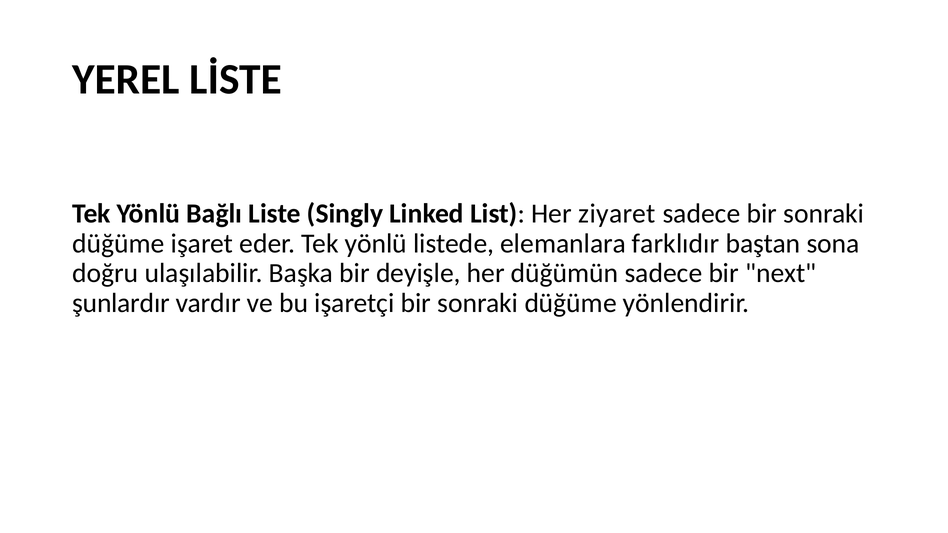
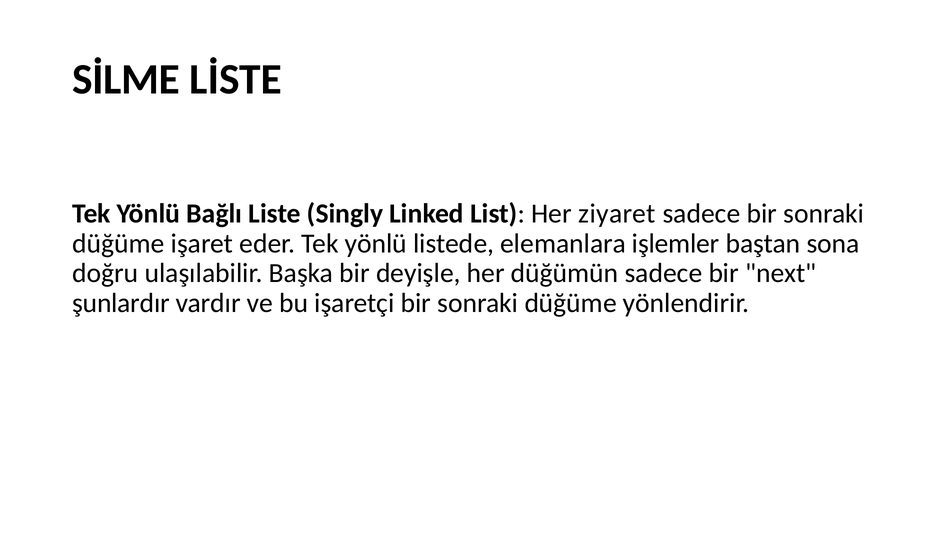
YEREL: YEREL -> SİLME (126, 80)
farklıdır: farklıdır -> işlemler (676, 244)
